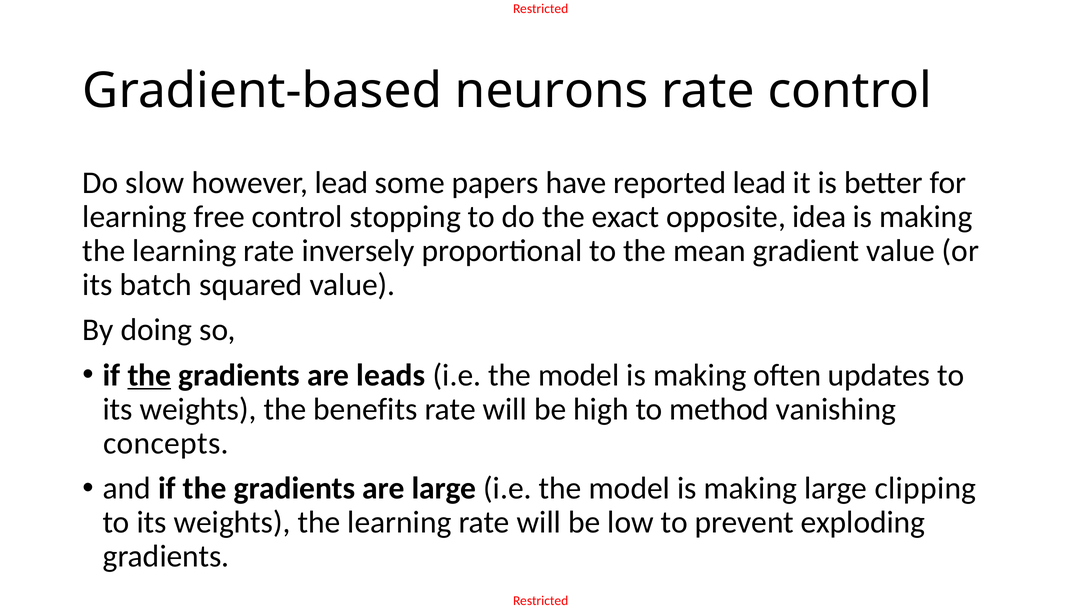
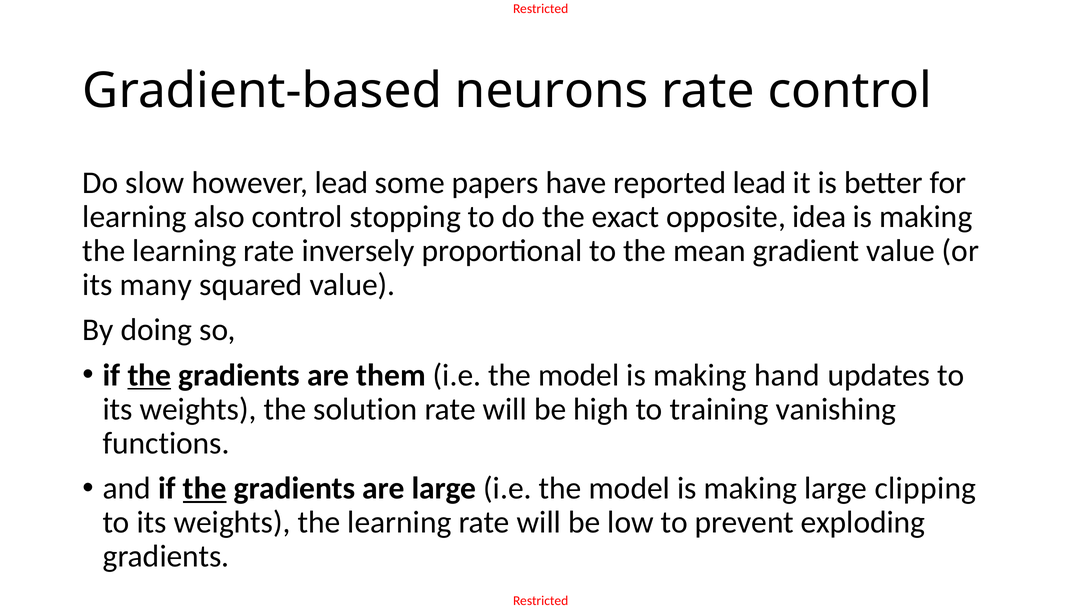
free: free -> also (219, 217)
batch: batch -> many (156, 285)
leads: leads -> them (391, 376)
often: often -> hand (787, 376)
benefits: benefits -> solution (365, 410)
method: method -> training (719, 410)
concepts: concepts -> functions (166, 444)
the underline: none -> present (205, 489)
